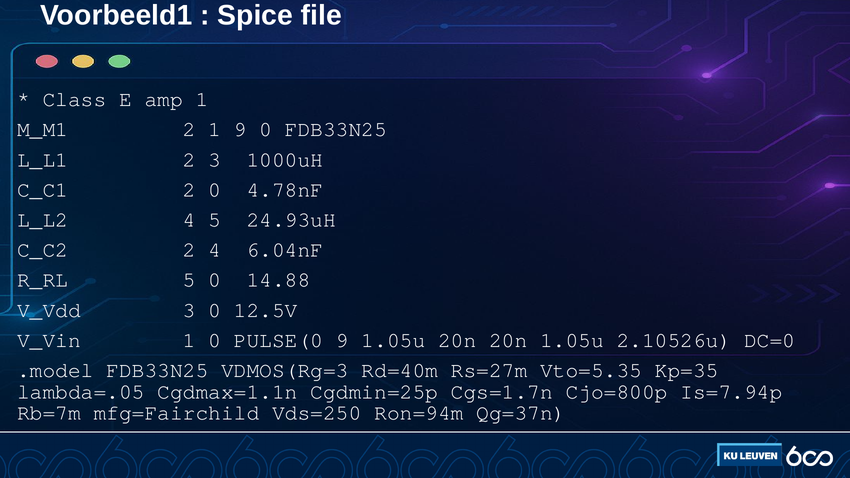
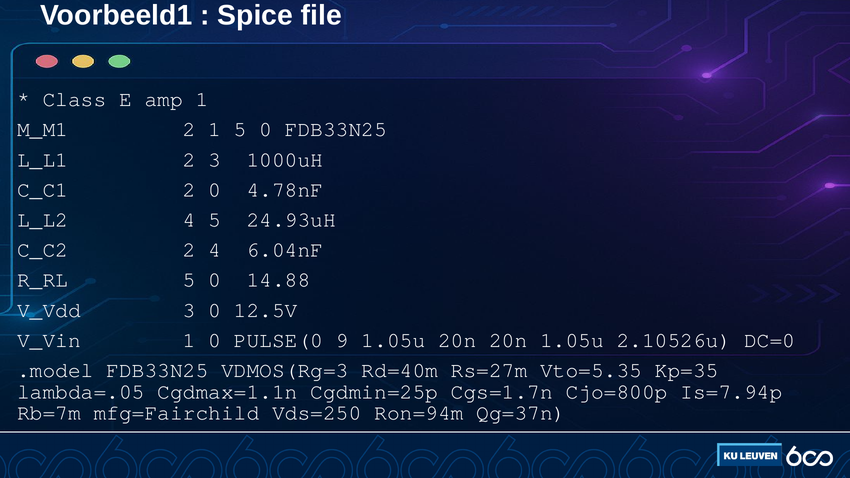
1 9: 9 -> 5 (240, 129)
